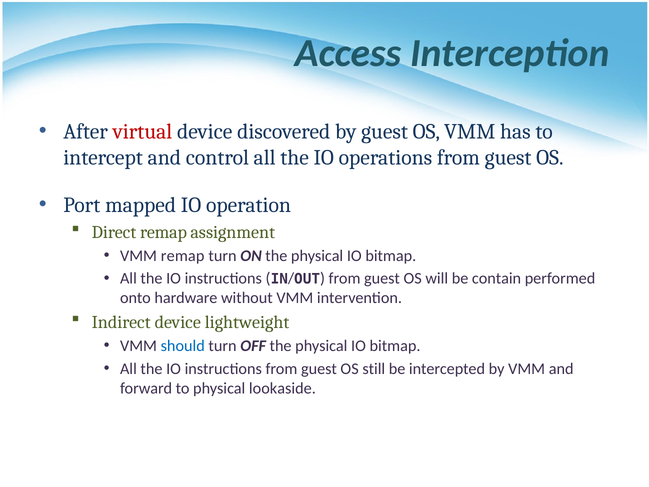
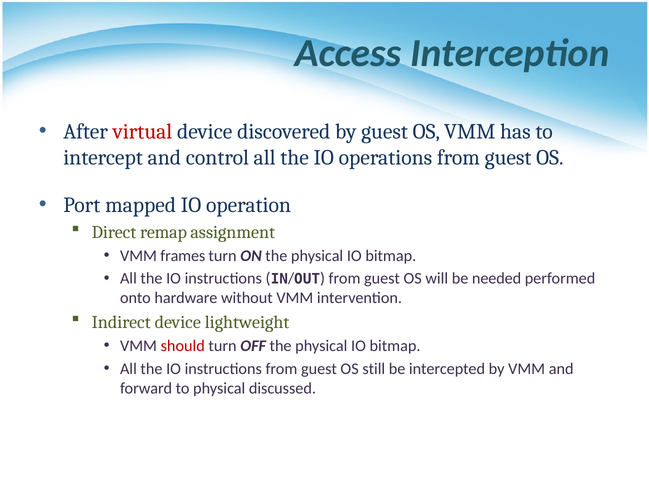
VMM remap: remap -> frames (183, 256)
contain: contain -> needed (497, 278)
should colour: blue -> red (183, 346)
lookaside: lookaside -> discussed (282, 388)
